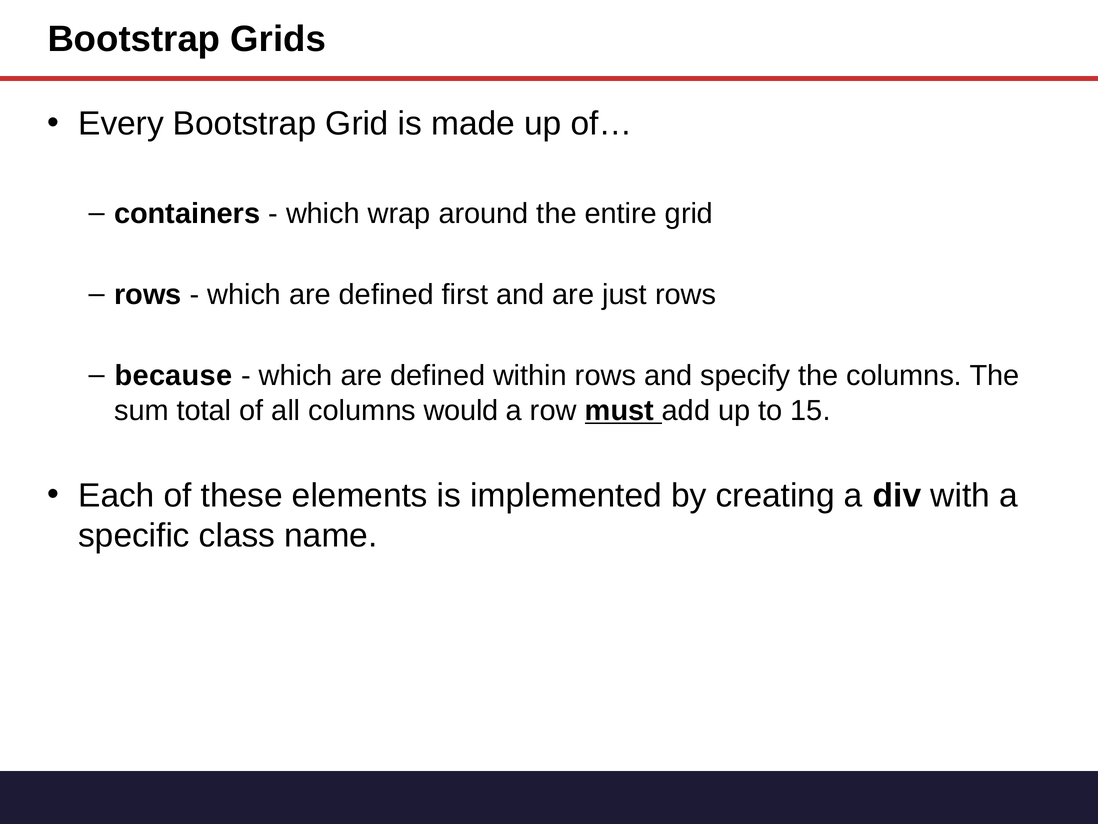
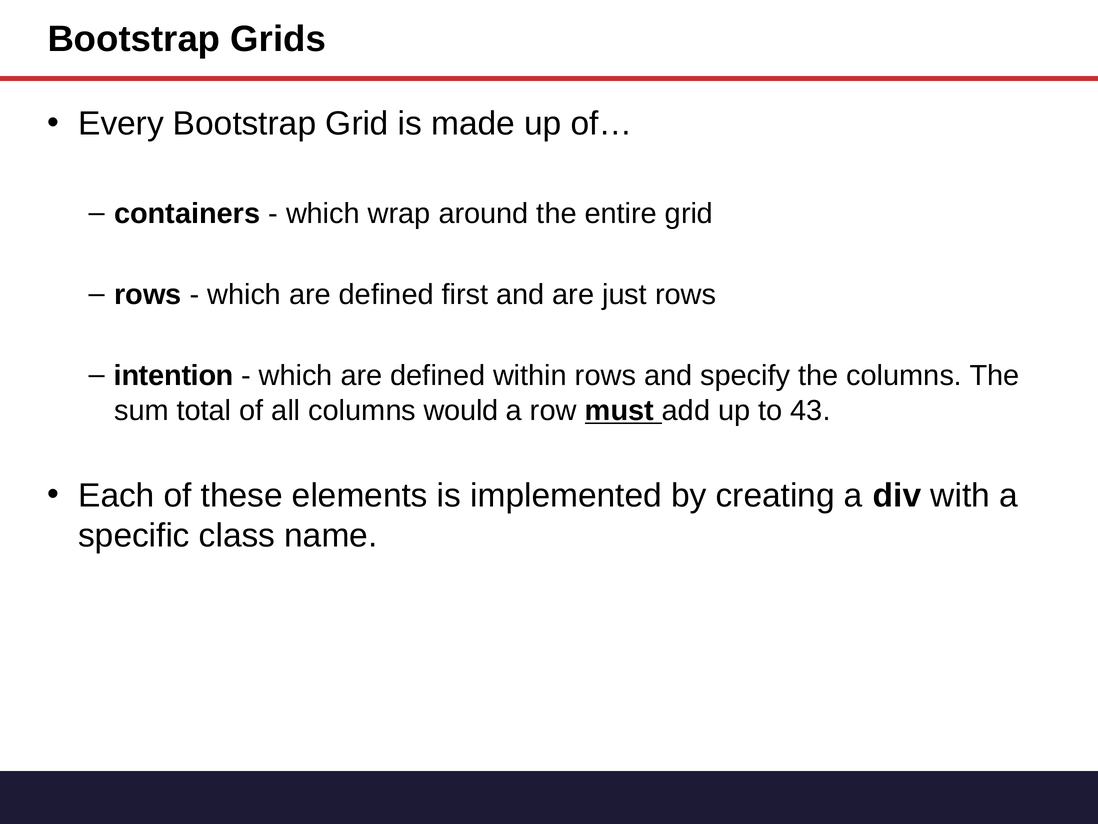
because: because -> intention (174, 376)
15: 15 -> 43 (810, 410)
